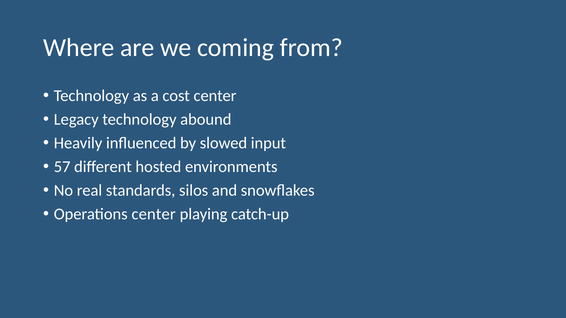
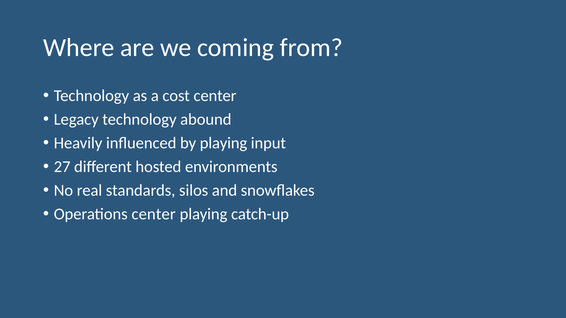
by slowed: slowed -> playing (224, 143)
57: 57 -> 27 (62, 167)
